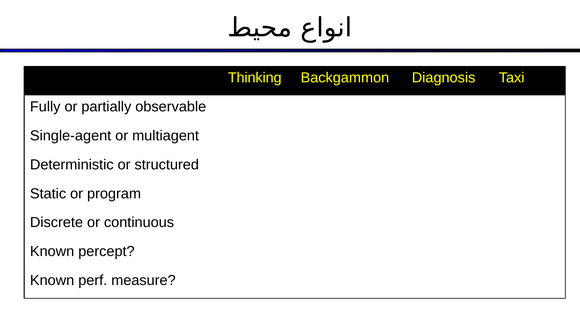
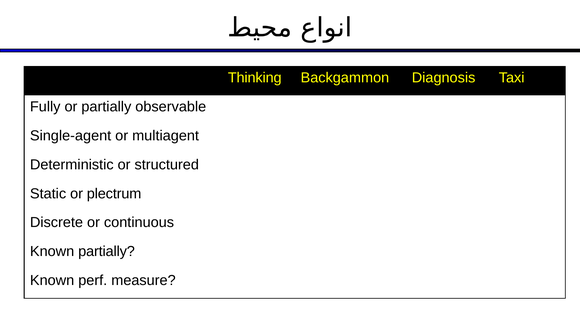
program: program -> plectrum (114, 194)
Known percept: percept -> partially (107, 252)
